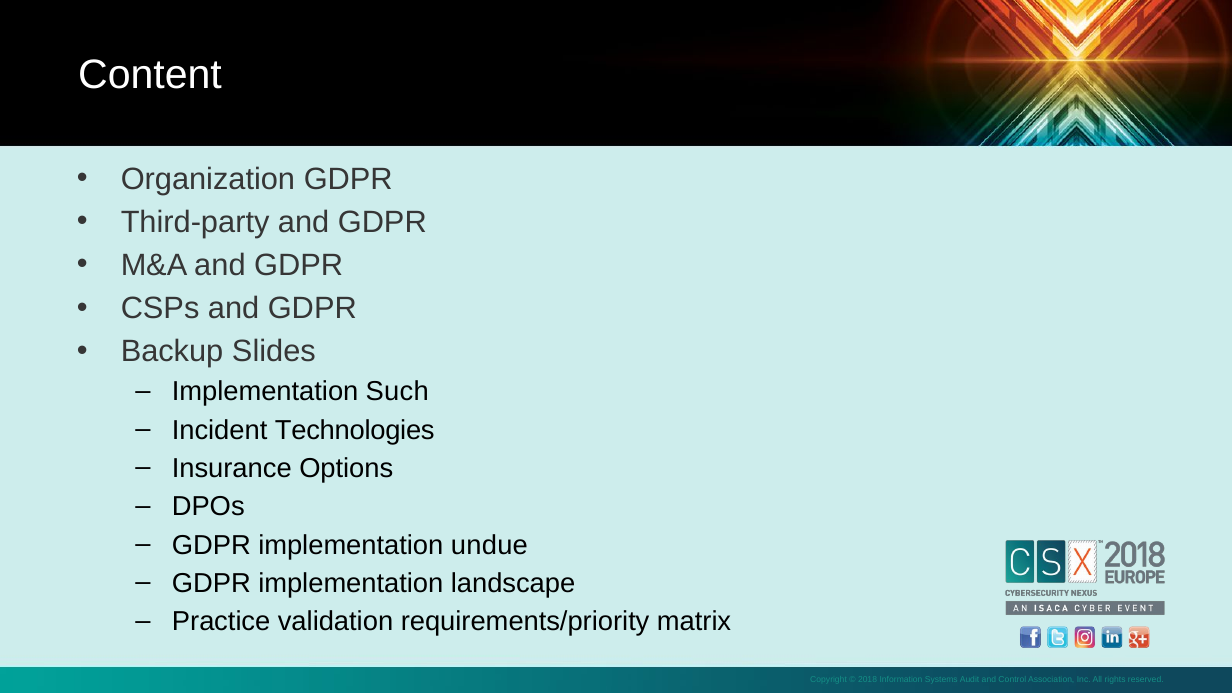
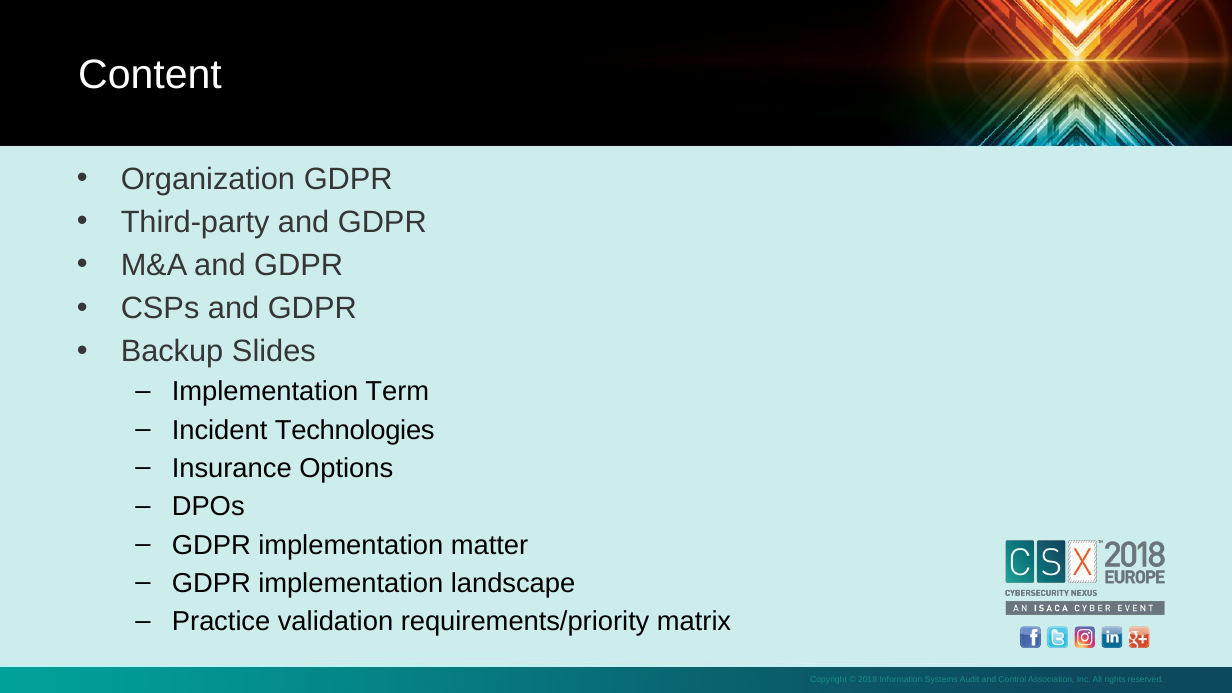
Such: Such -> Term (397, 392)
undue: undue -> matter (490, 545)
